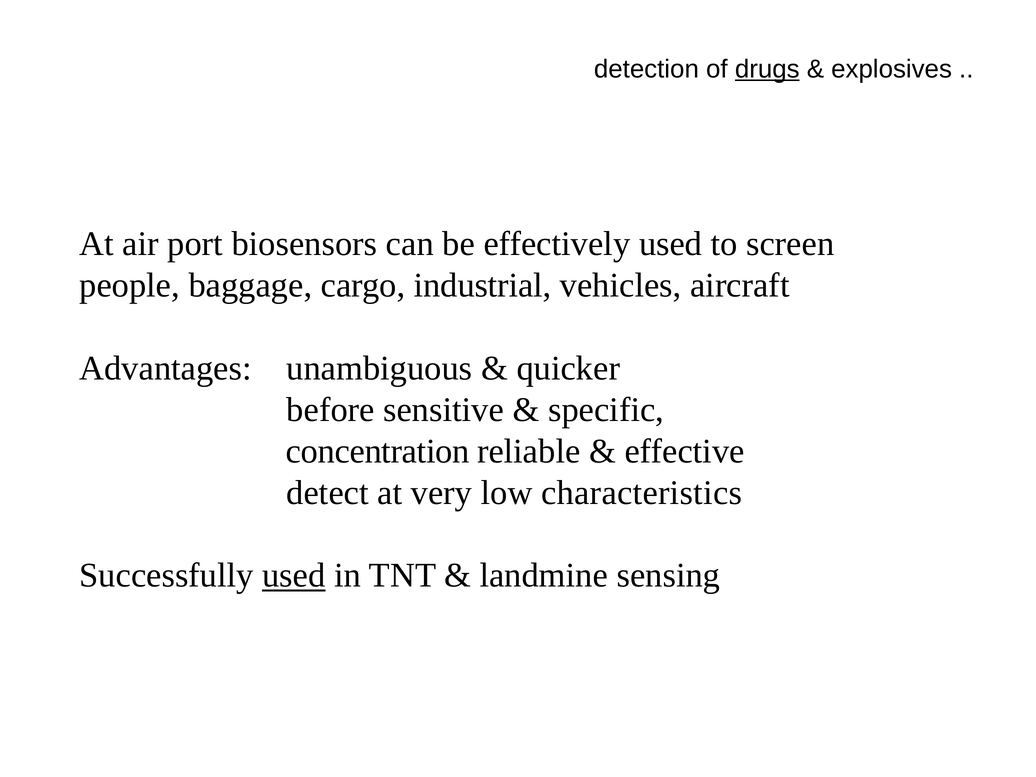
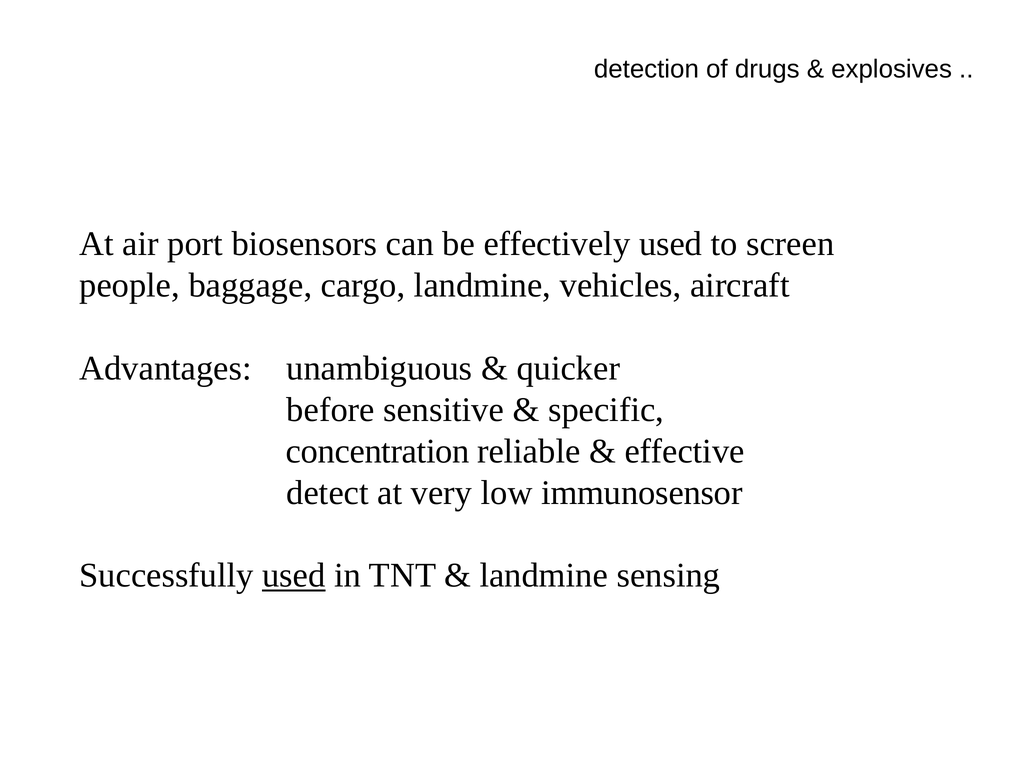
drugs underline: present -> none (767, 69)
cargo industrial: industrial -> landmine (483, 285)
characteristics: characteristics -> immunosensor (642, 493)
